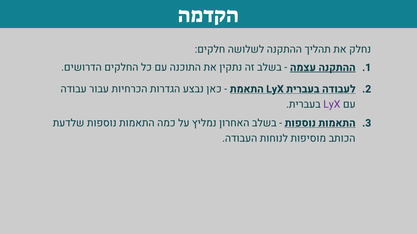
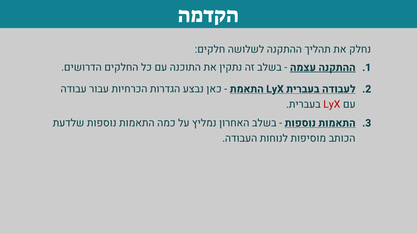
LyX colour: purple -> red (332, 105)
